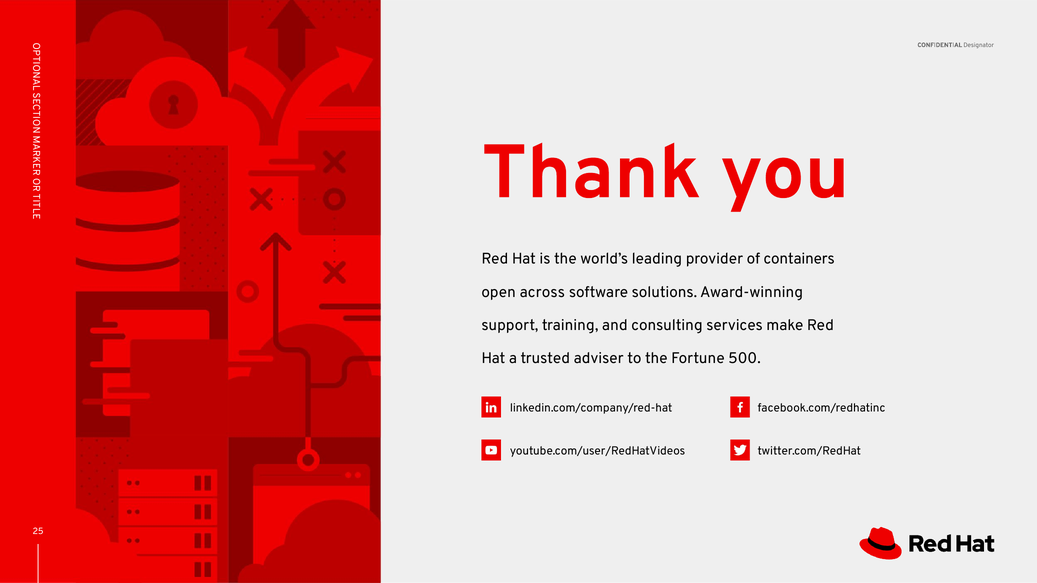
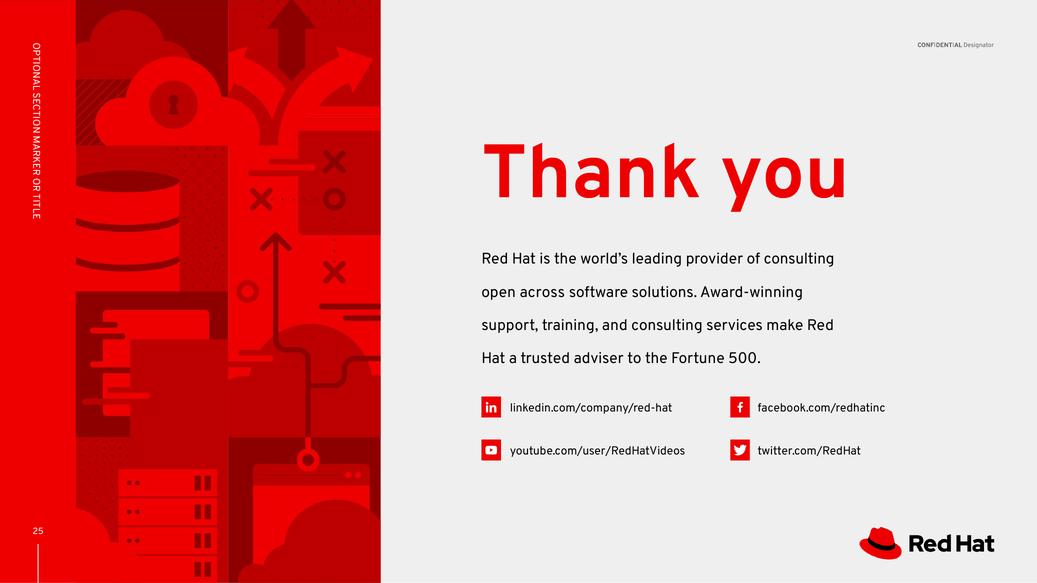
of containers: containers -> consulting (799, 259)
